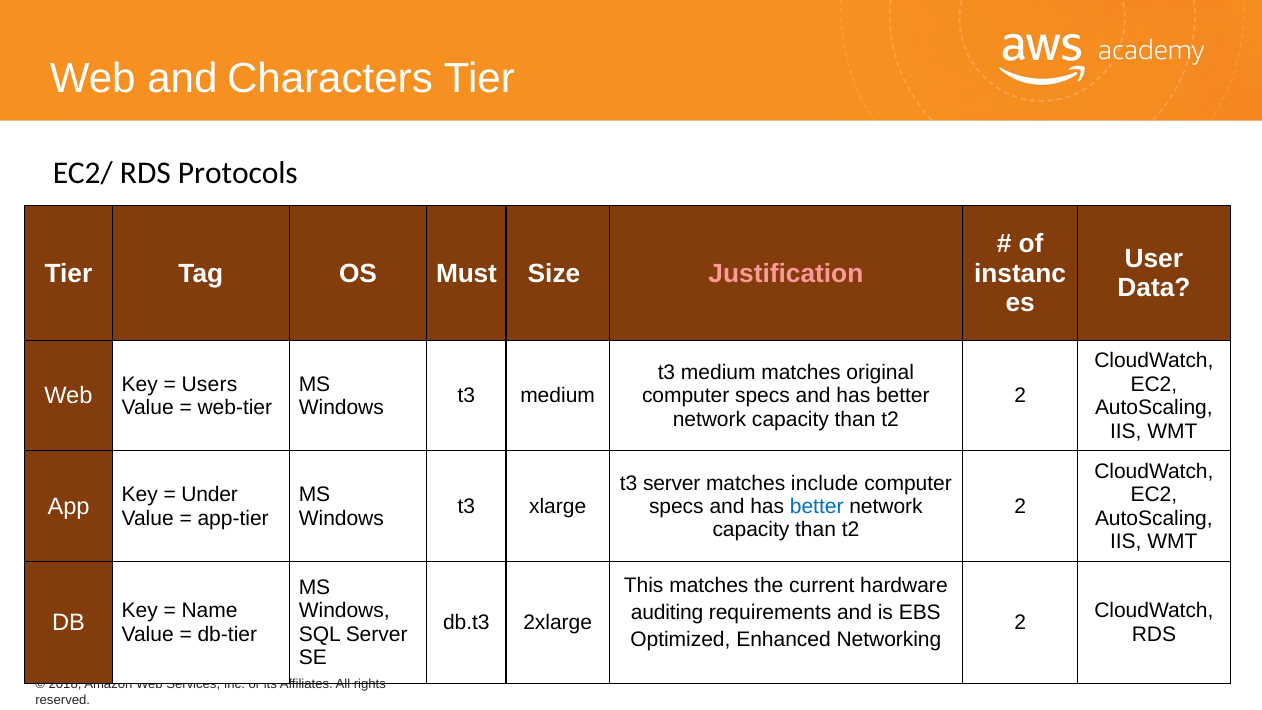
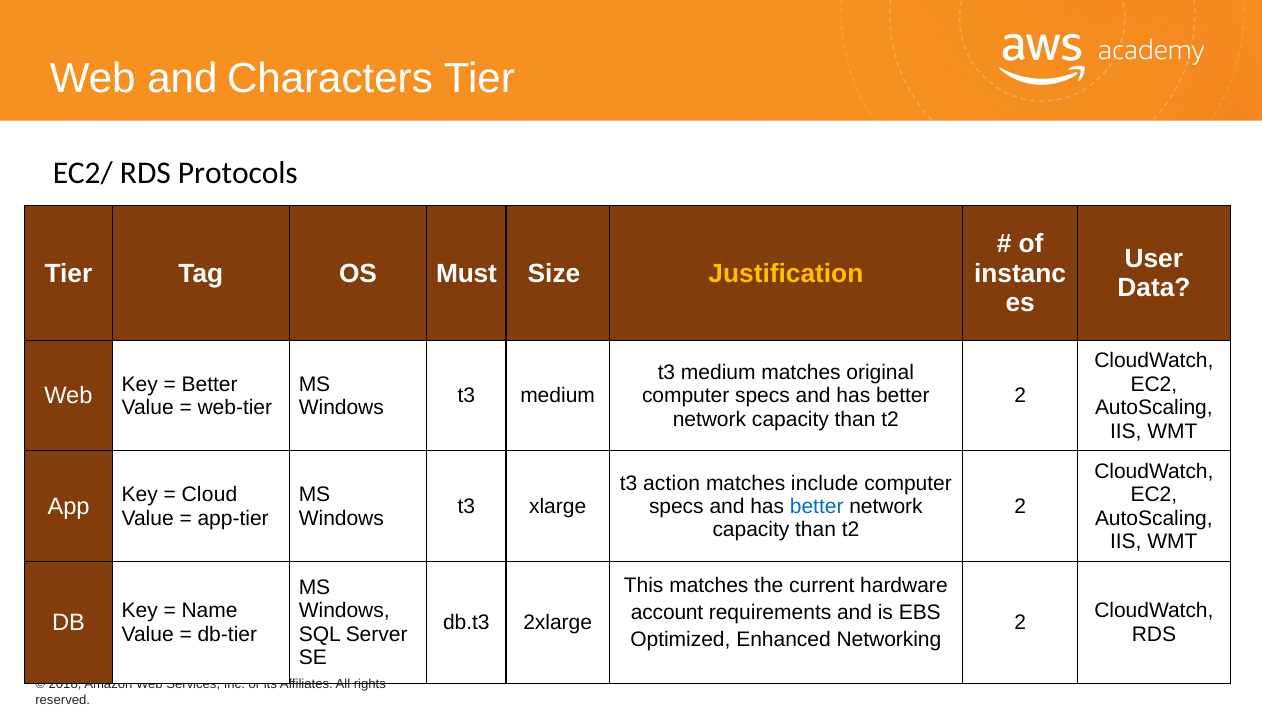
Justification colour: pink -> yellow (786, 273)
Users: Users -> Better (210, 384)
t3 server: server -> action (672, 483)
Under: Under -> Cloud (209, 495)
auditing: auditing -> account (667, 612)
